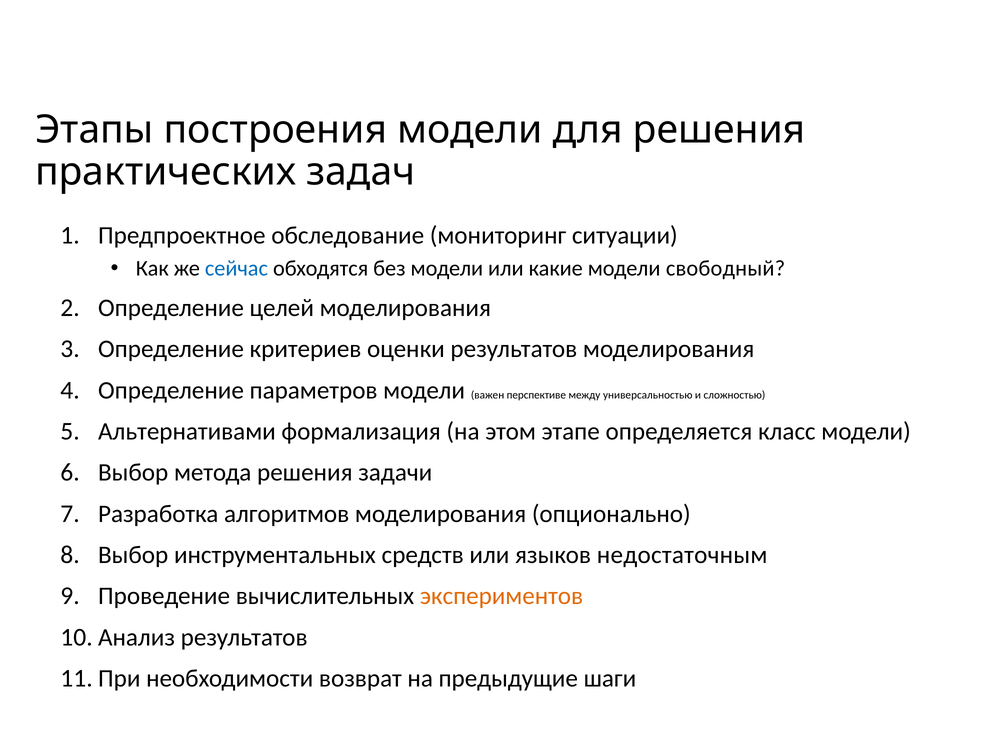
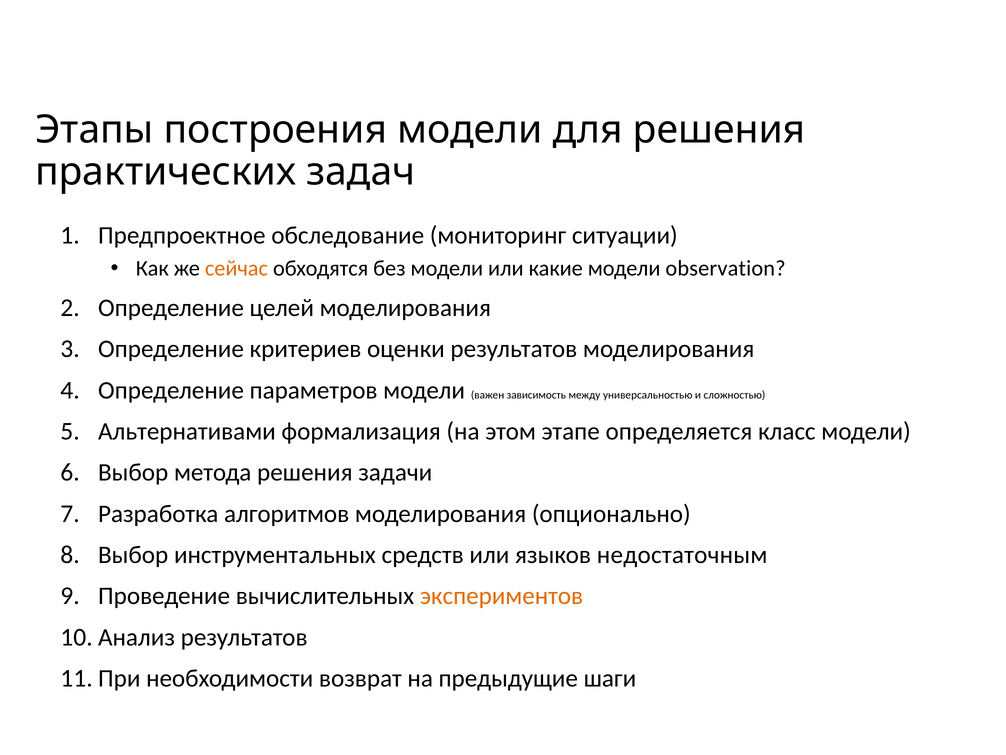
сейчас colour: blue -> orange (236, 268)
свободный: свободный -> observation (726, 268)
перспективе: перспективе -> зависимость (536, 395)
